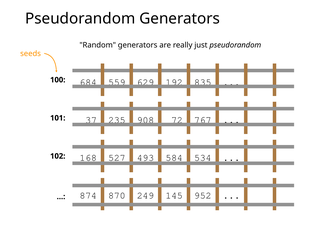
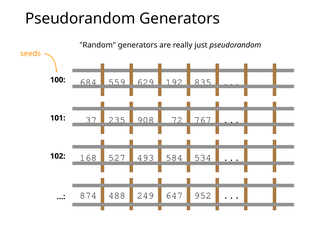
870: 870 -> 488 (117, 196)
145: 145 -> 647 (174, 196)
